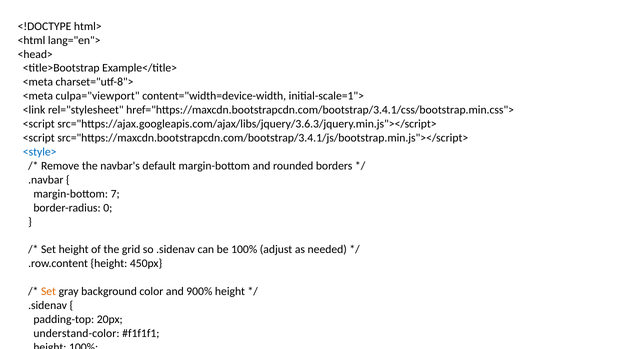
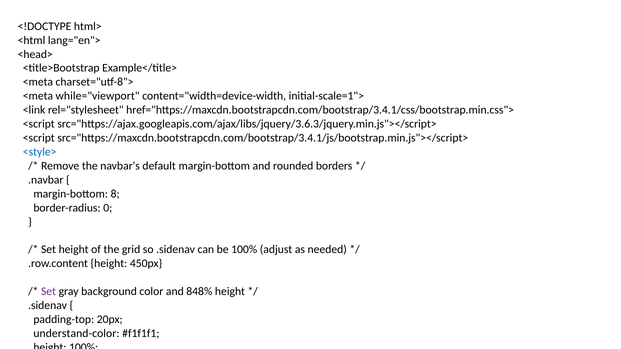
culpa="viewport: culpa="viewport -> while="viewport (98, 96)
7: 7 -> 8 (115, 194)
Set colour: orange -> purple (49, 292)
900%: 900% -> 848% (199, 292)
